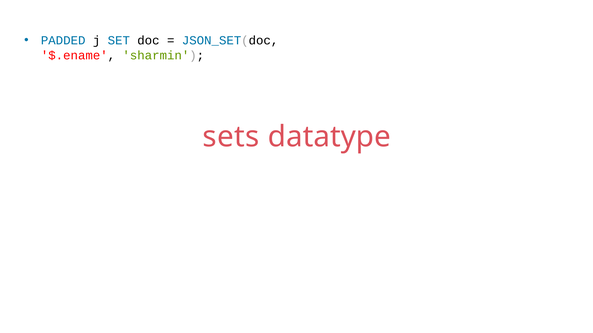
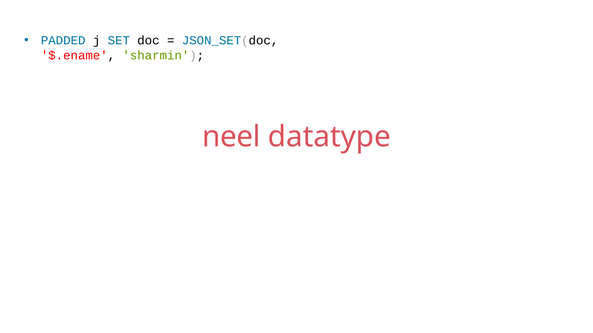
sets: sets -> neel (231, 137)
